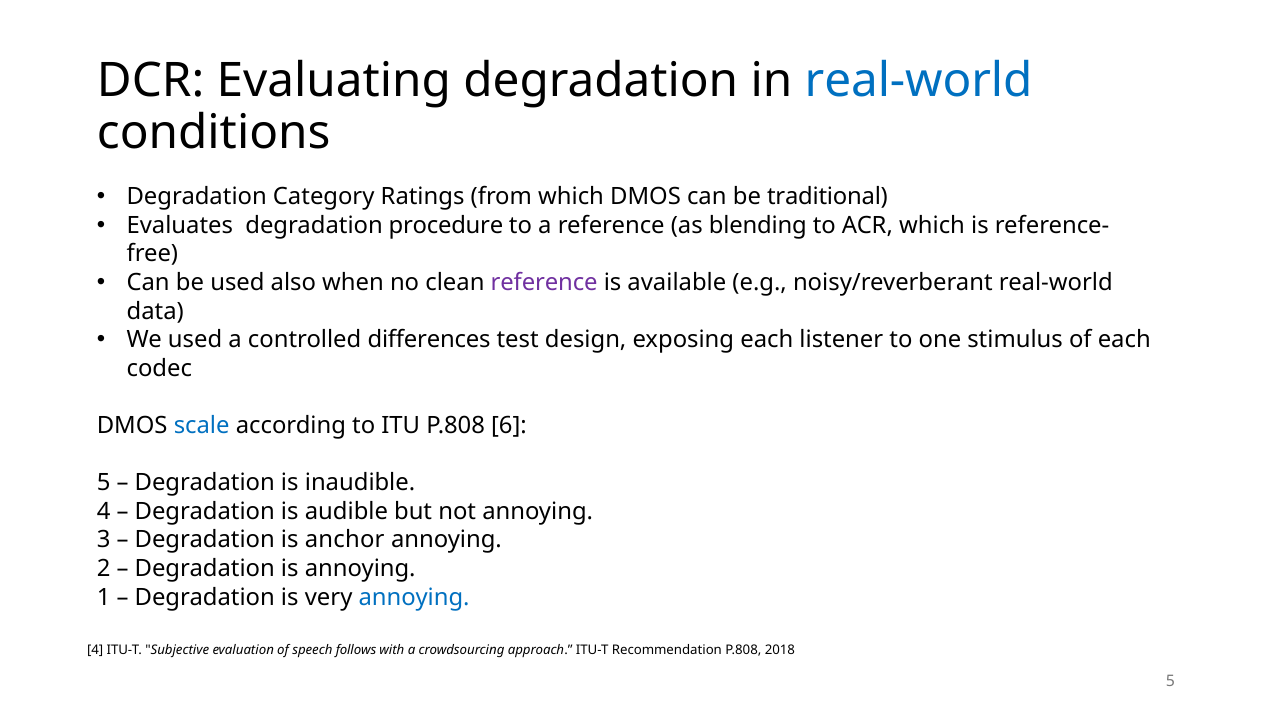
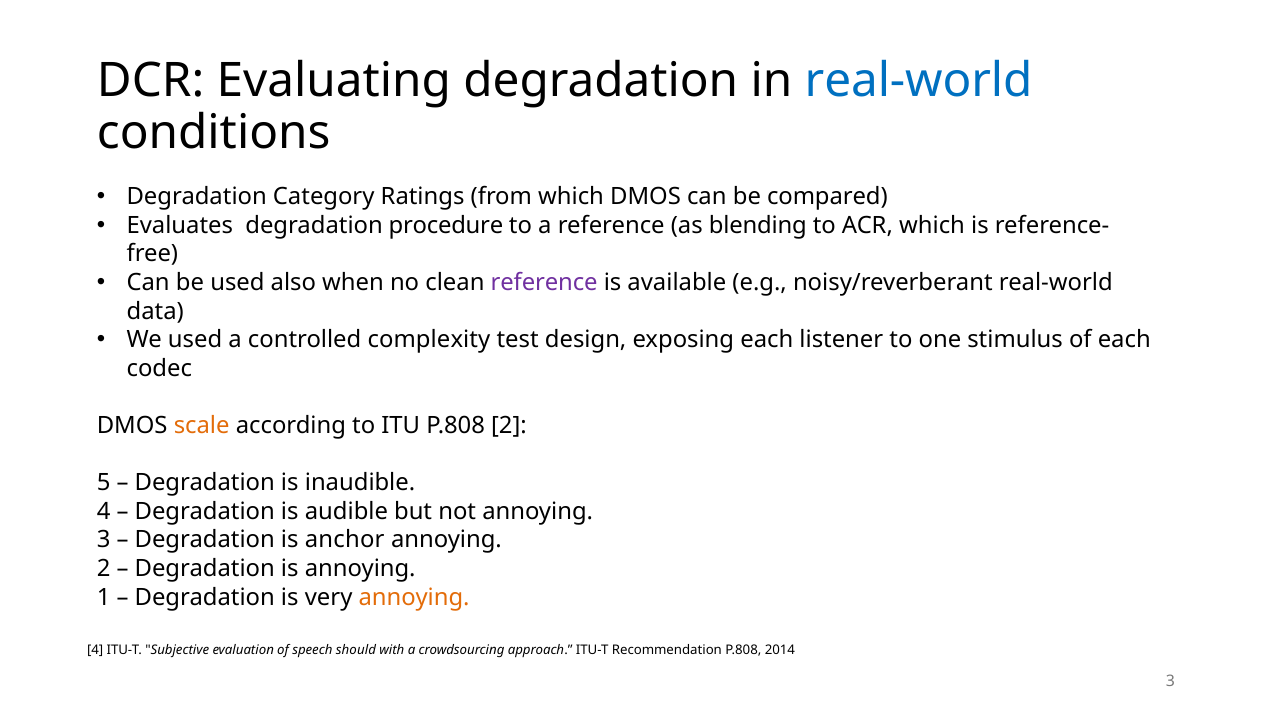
traditional: traditional -> compared (827, 197)
differences: differences -> complexity (429, 340)
scale colour: blue -> orange (202, 426)
P.808 6: 6 -> 2 (509, 426)
annoying colour: blue -> orange (414, 598)
follows: follows -> should (356, 651)
2018: 2018 -> 2014 (780, 651)
5: 5 -> 3 (1170, 682)
